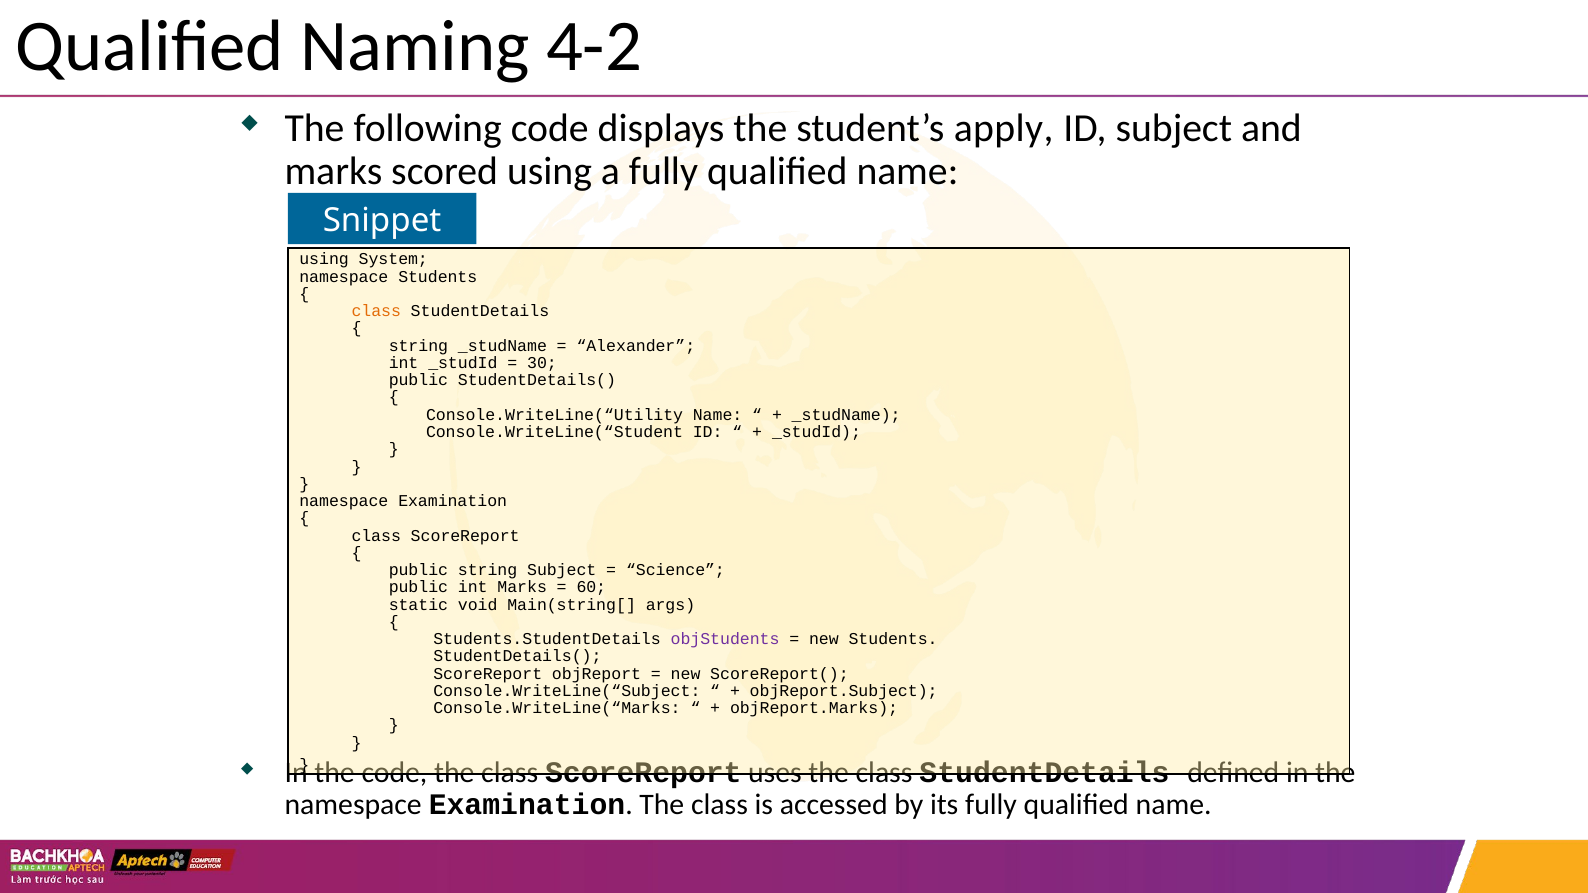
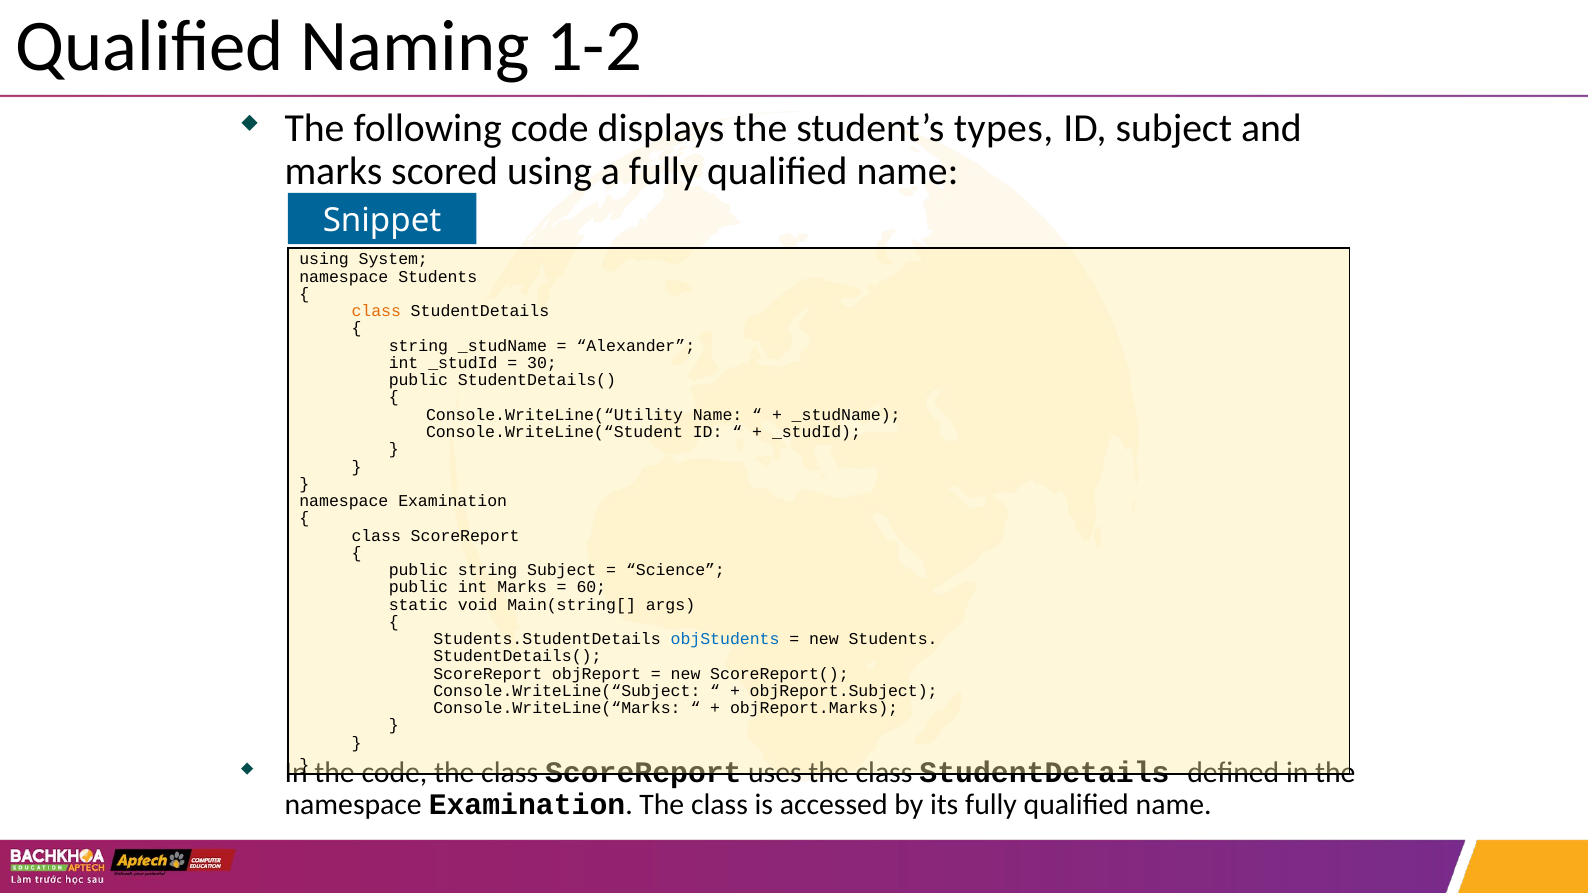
4-2: 4-2 -> 1-2 (594, 47)
apply: apply -> types (1004, 128)
objStudents colour: purple -> blue (725, 639)
